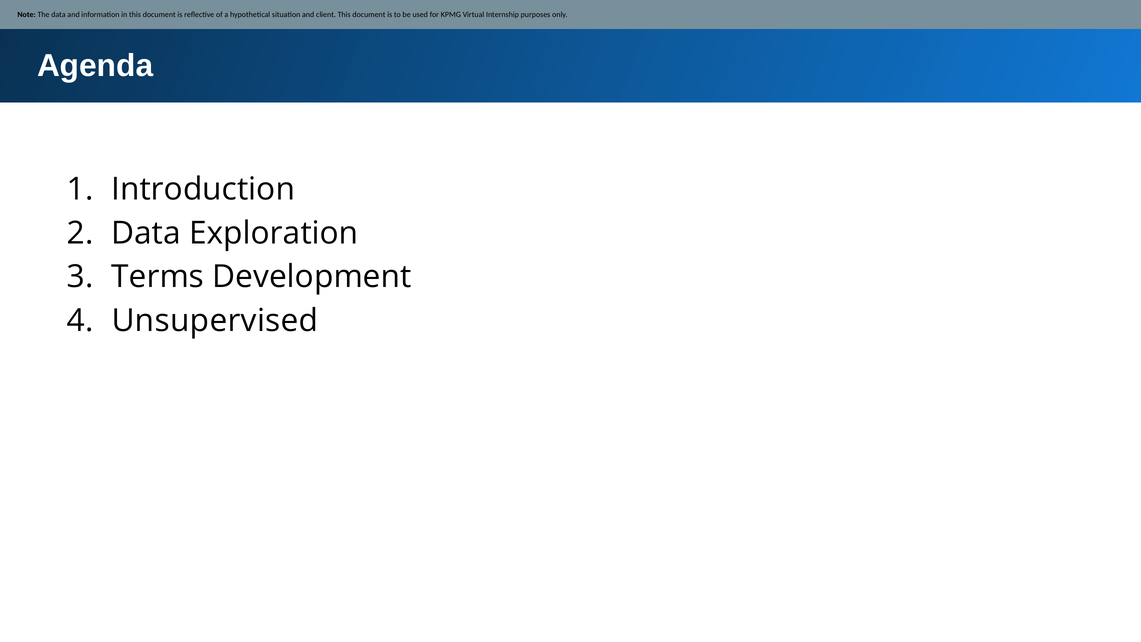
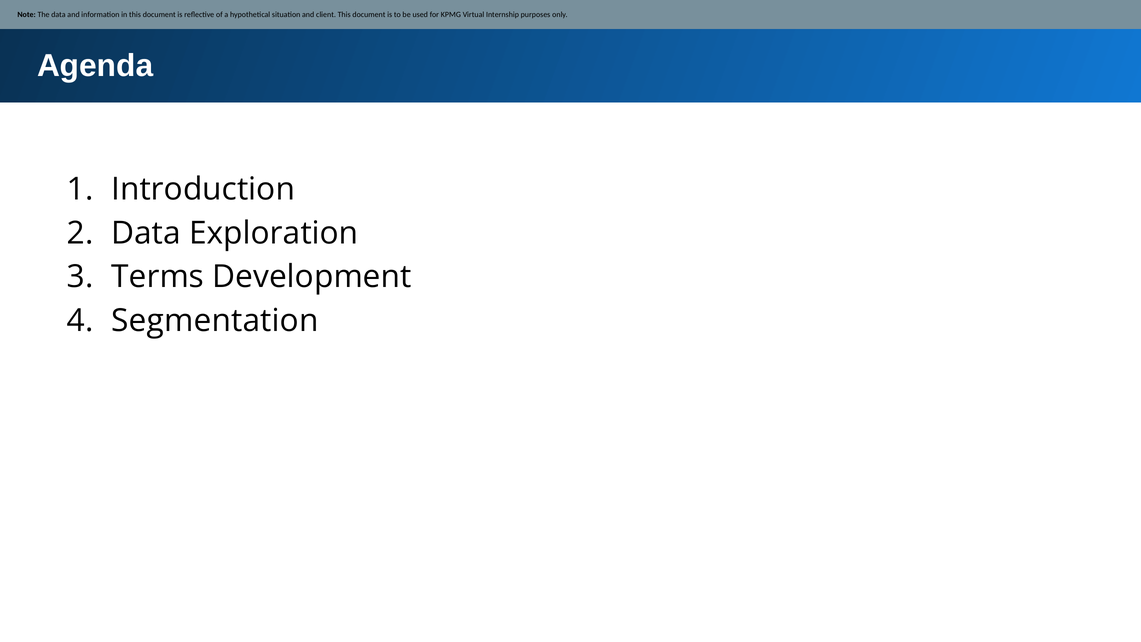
Unsupervised: Unsupervised -> Segmentation (215, 321)
